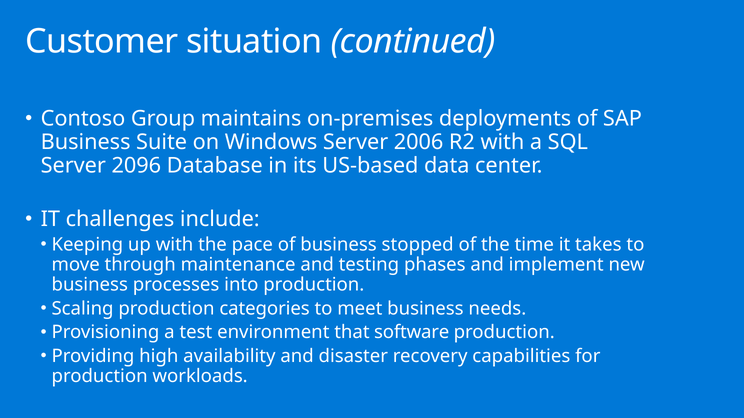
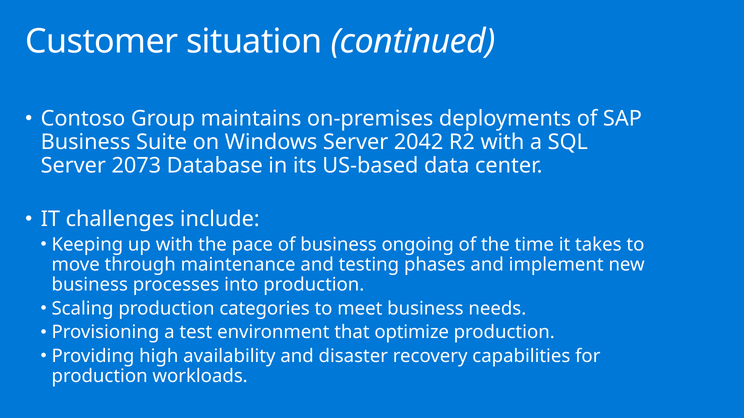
2006: 2006 -> 2042 (419, 142)
2096: 2096 -> 2073 (136, 166)
stopped: stopped -> ongoing (418, 245)
software: software -> optimize (412, 333)
